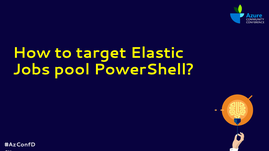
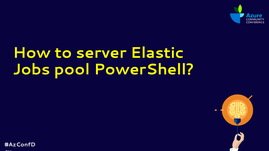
target: target -> server (101, 53)
